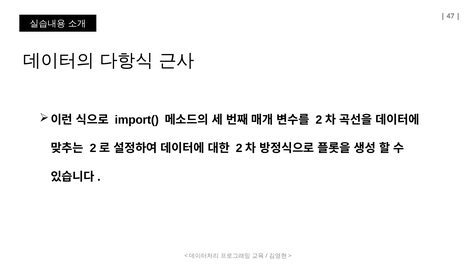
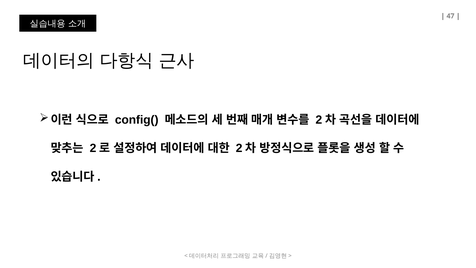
import(: import( -> config( (137, 120)
